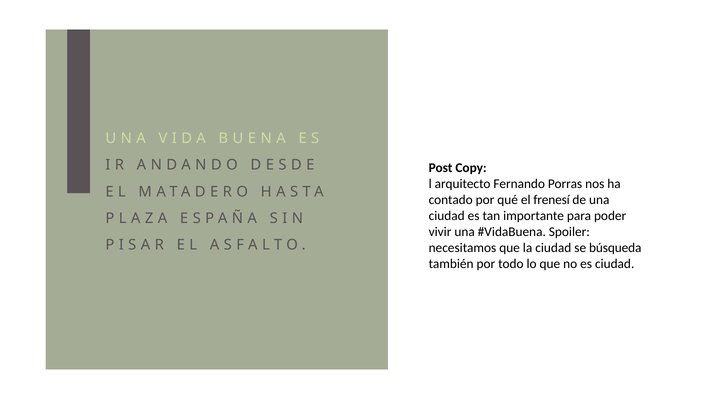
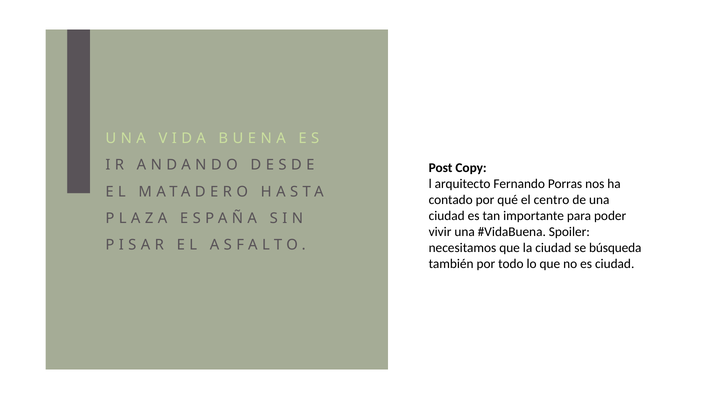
frenesí: frenesí -> centro (552, 200)
